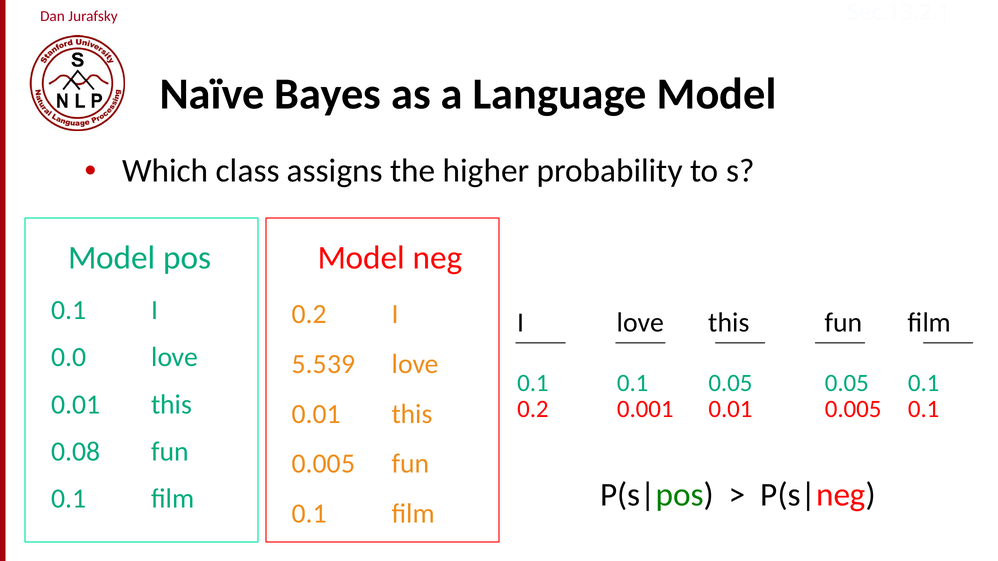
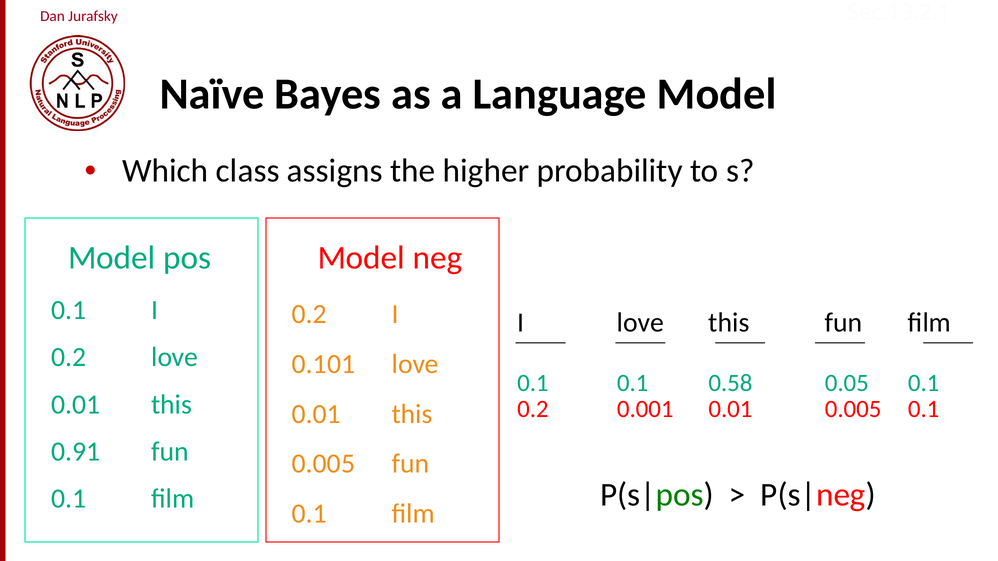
0.0: 0.0 -> 0.2 (69, 358)
5.539: 5.539 -> 0.101 (324, 364)
0.1 0.05: 0.05 -> 0.58 (730, 383)
0.08: 0.08 -> 0.91 (76, 452)
